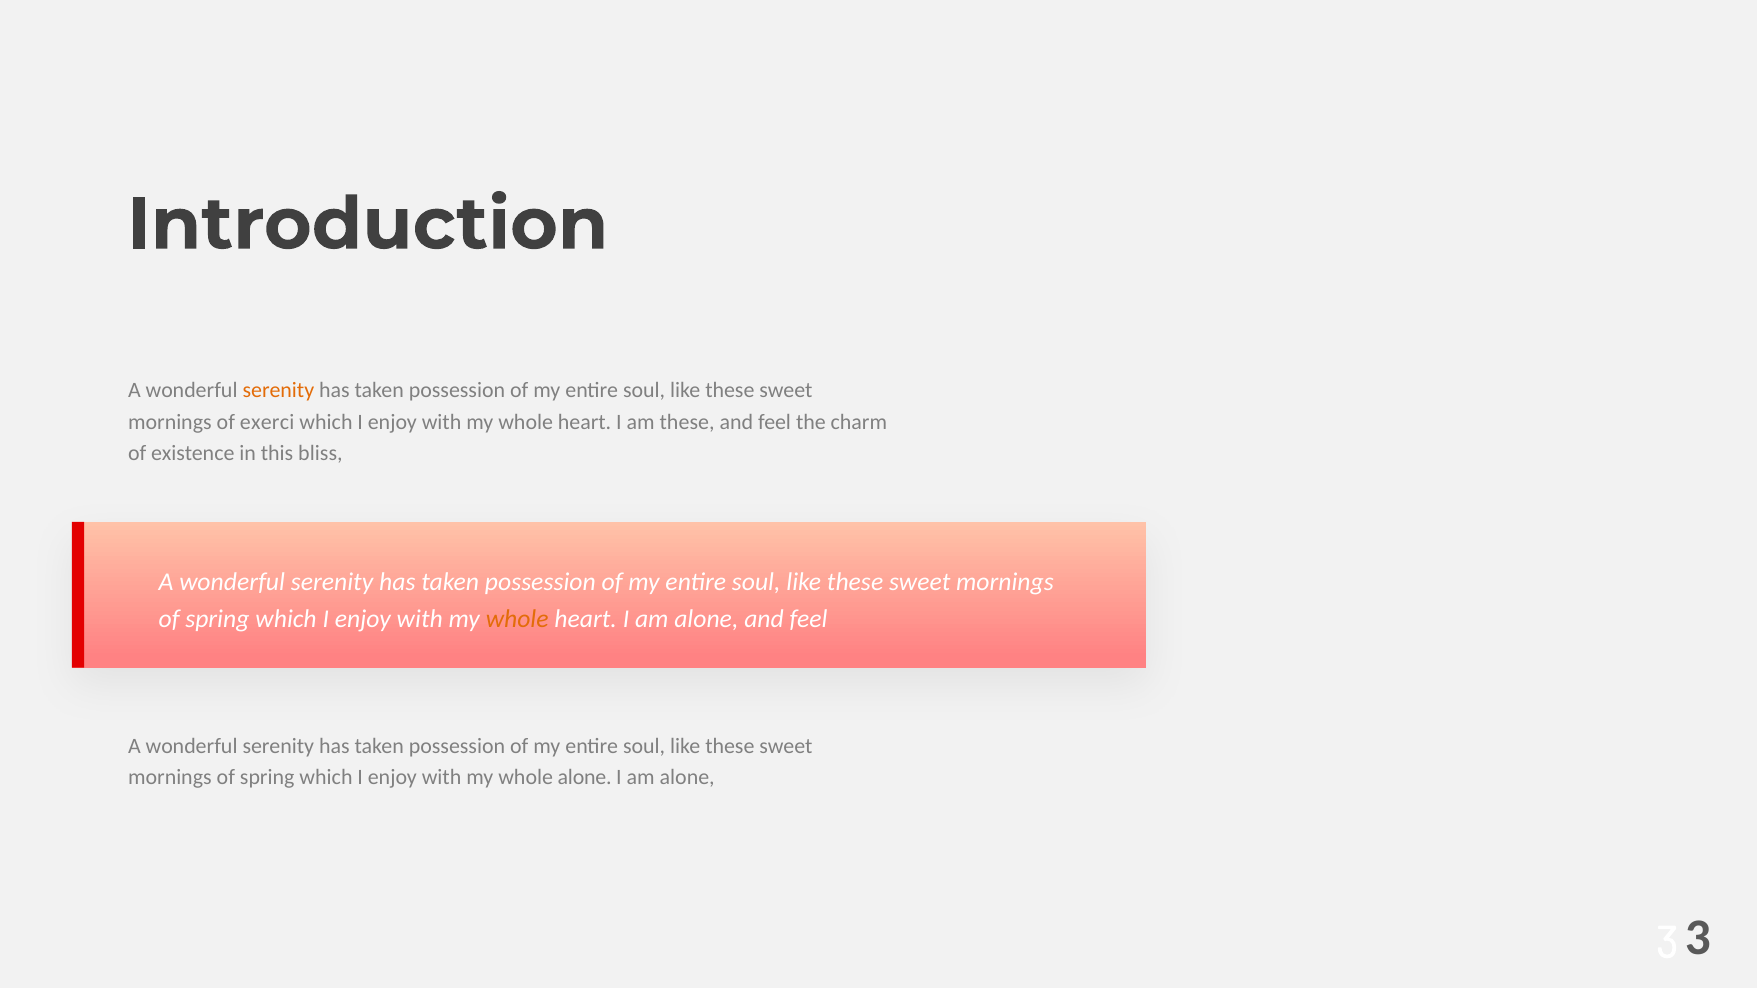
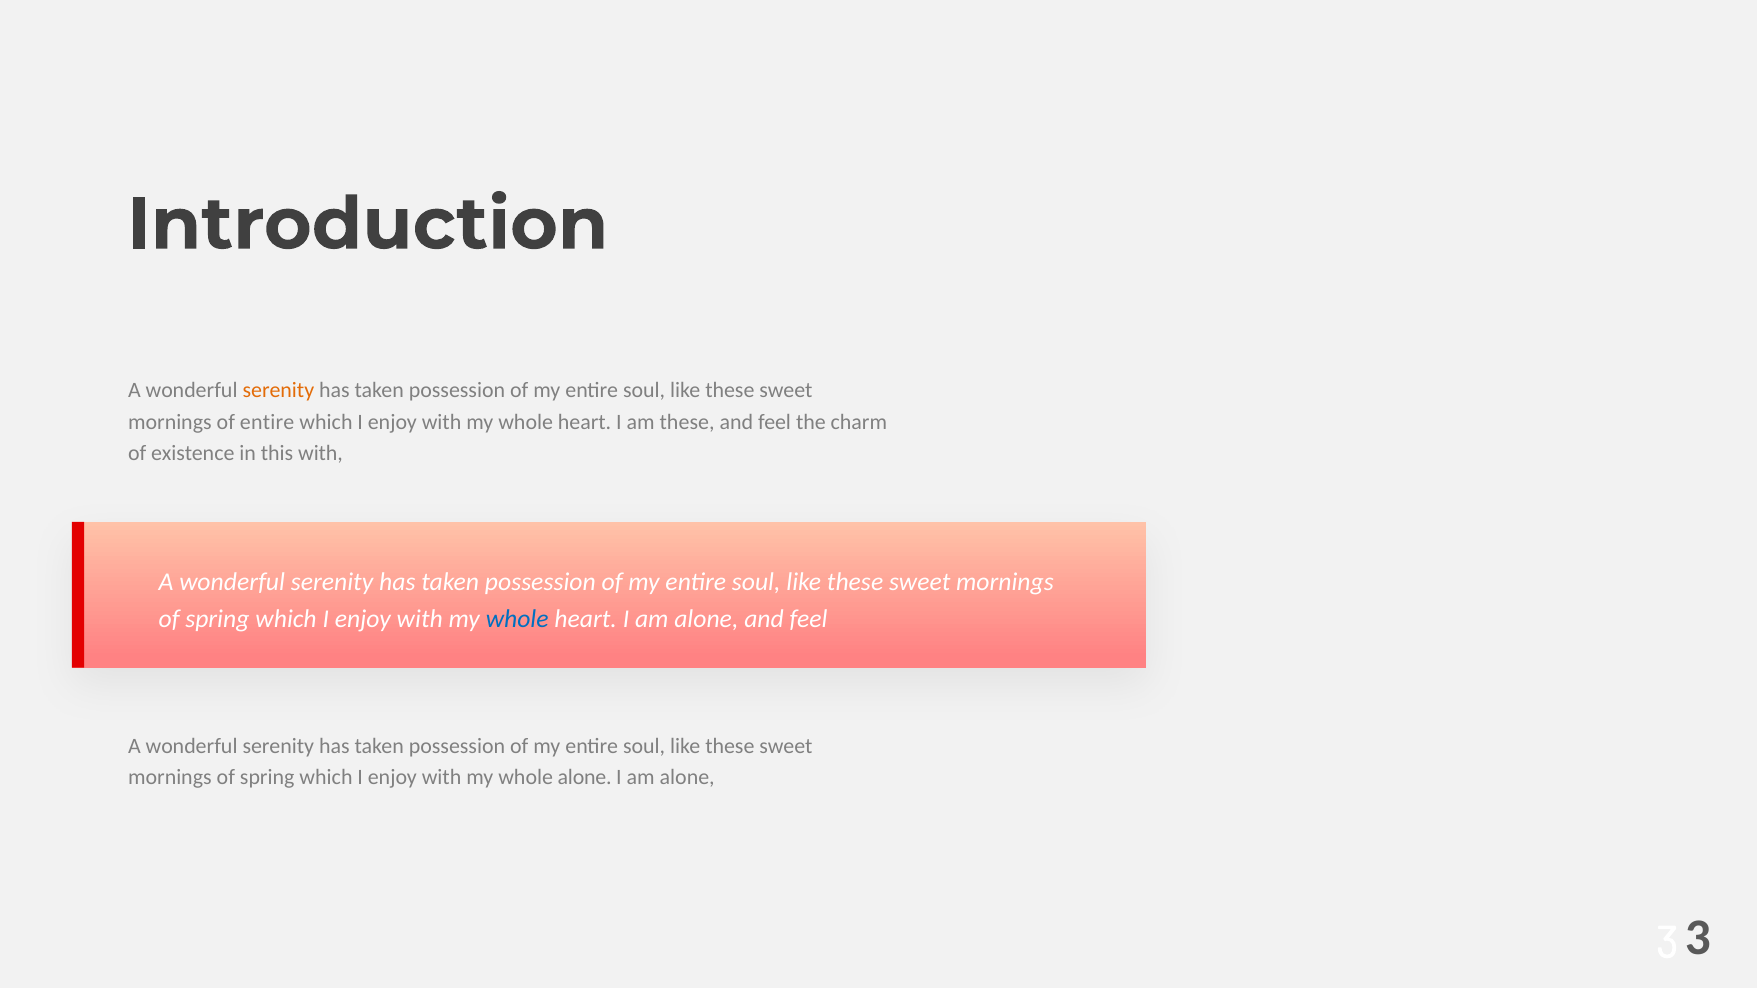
of exerci: exerci -> entire (267, 422)
this bliss: bliss -> with (321, 454)
whole colour: orange -> blue (517, 619)
